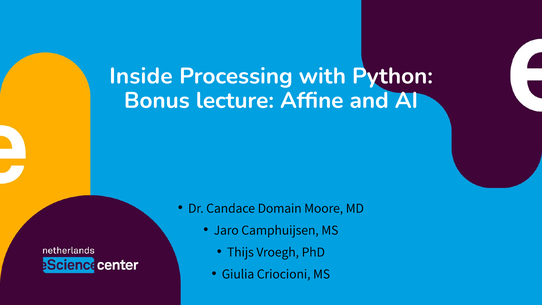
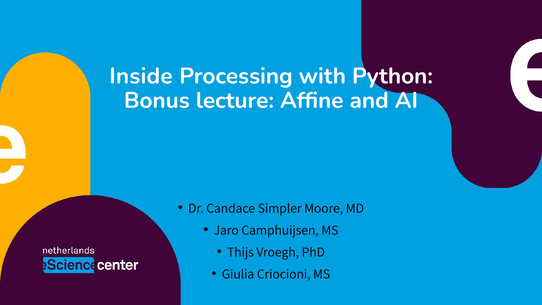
Domain: Domain -> Simpler (280, 208)
